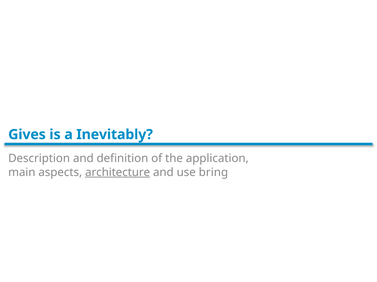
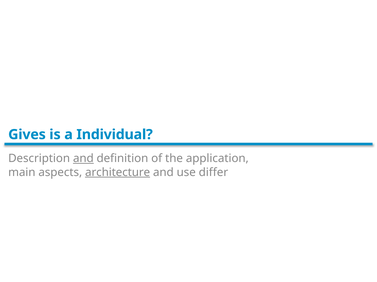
Inevitably: Inevitably -> Individual (115, 135)
and underline: none -> present (83, 159)
bring: bring -> differ (213, 173)
